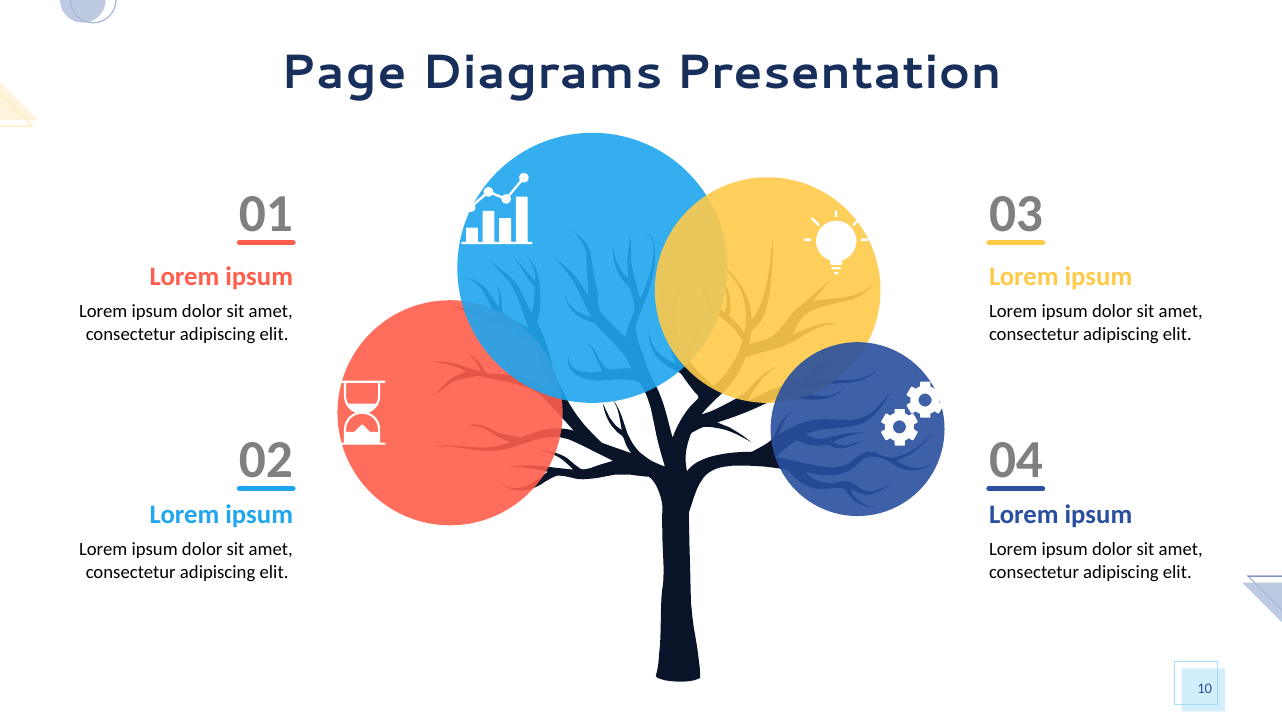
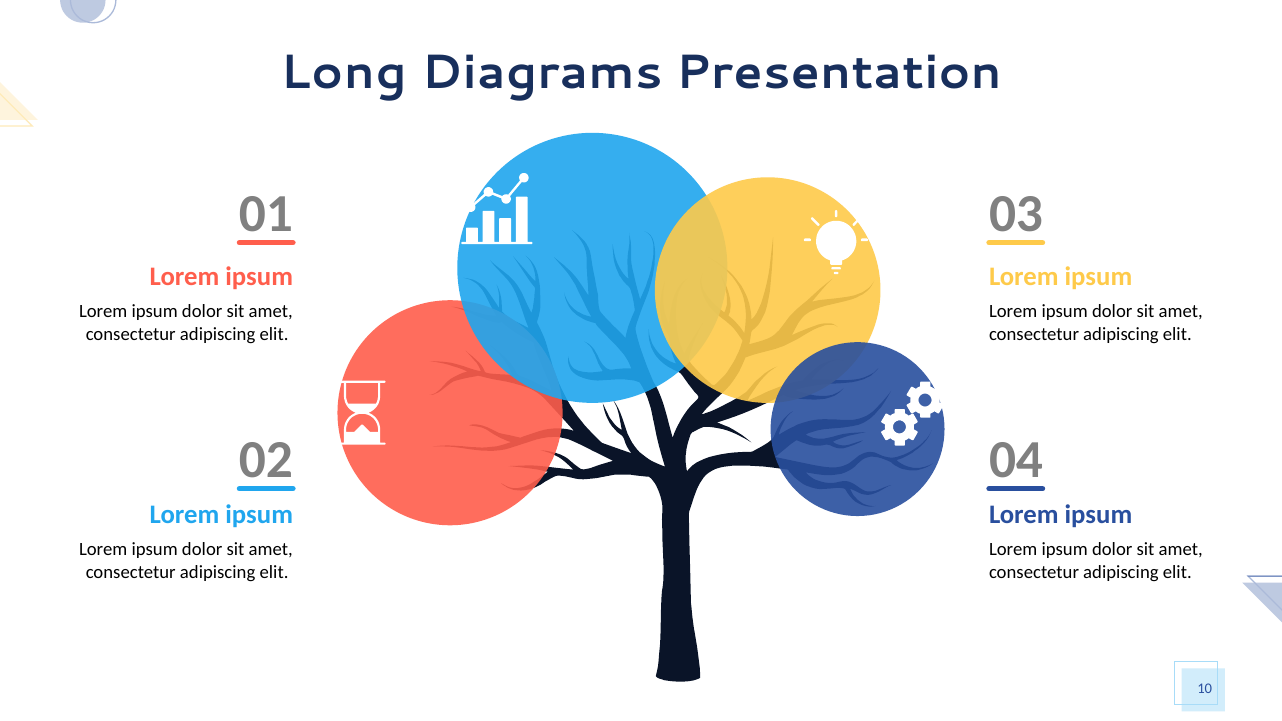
Page: Page -> Long (344, 73)
